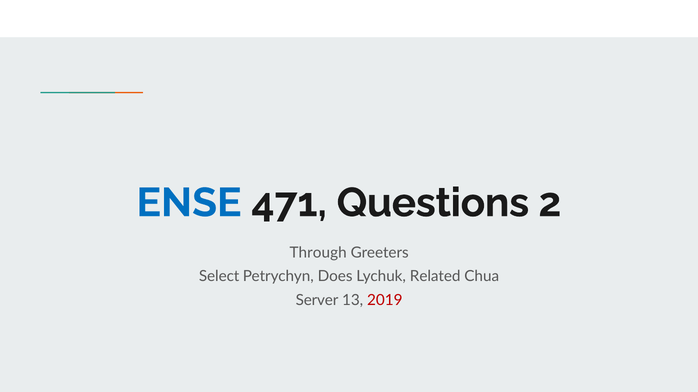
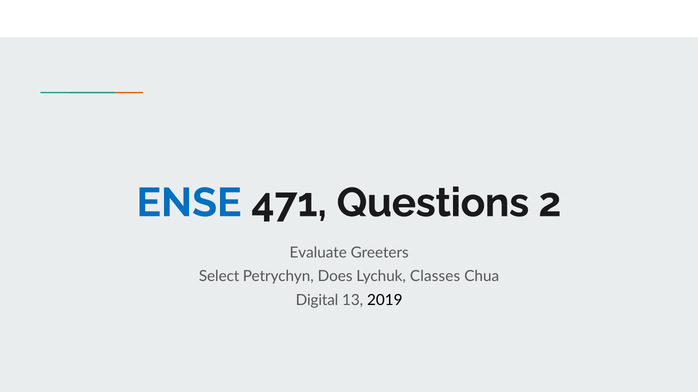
Through: Through -> Evaluate (318, 253)
Related: Related -> Classes (435, 277)
Server: Server -> Digital (317, 300)
2019 colour: red -> black (385, 300)
